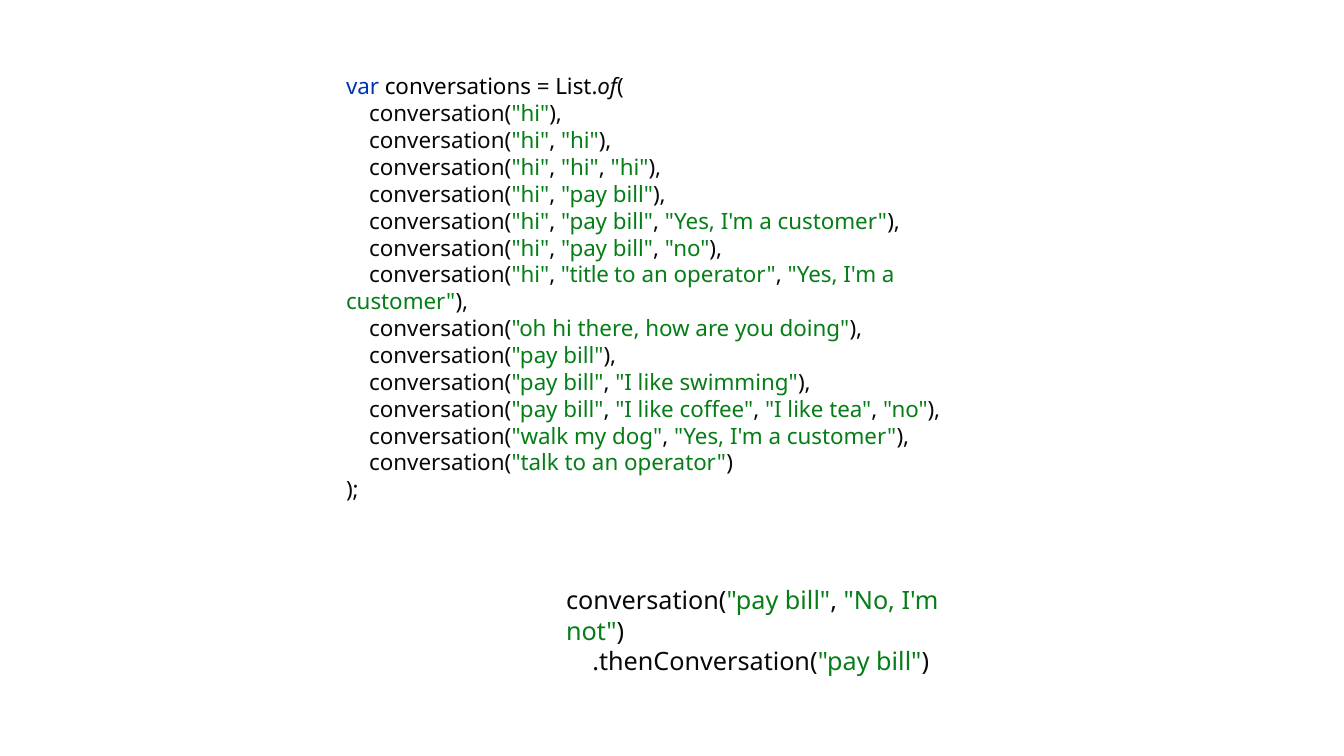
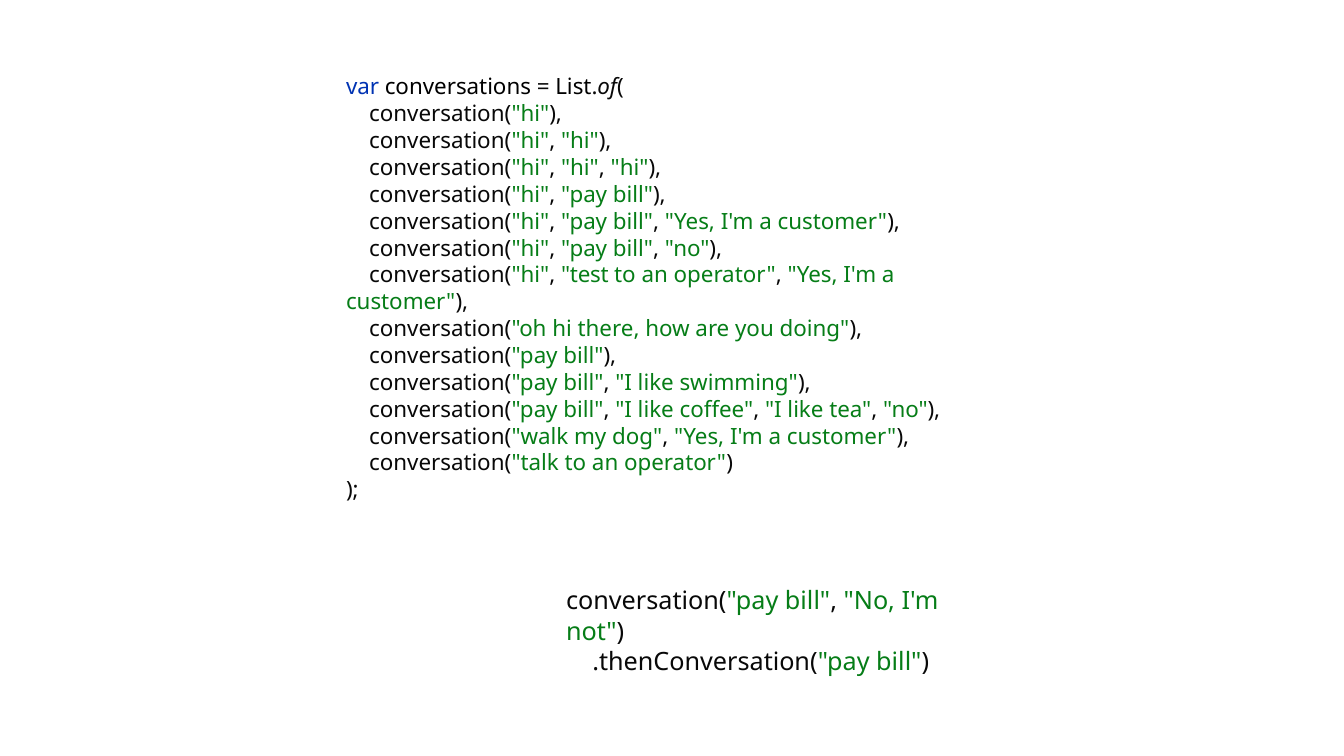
title: title -> test (585, 276)
